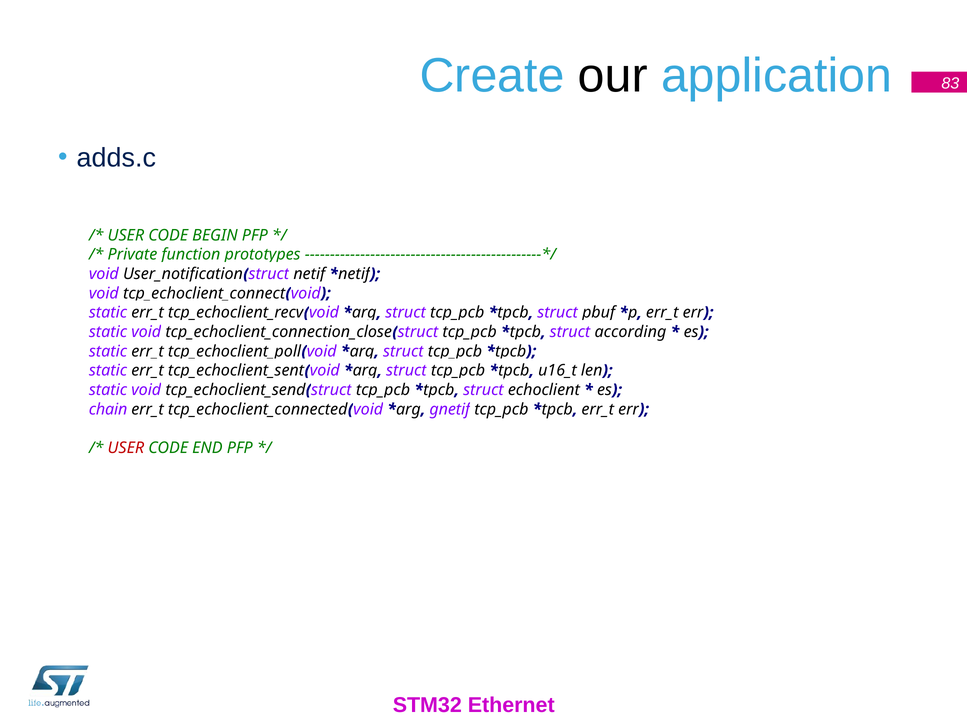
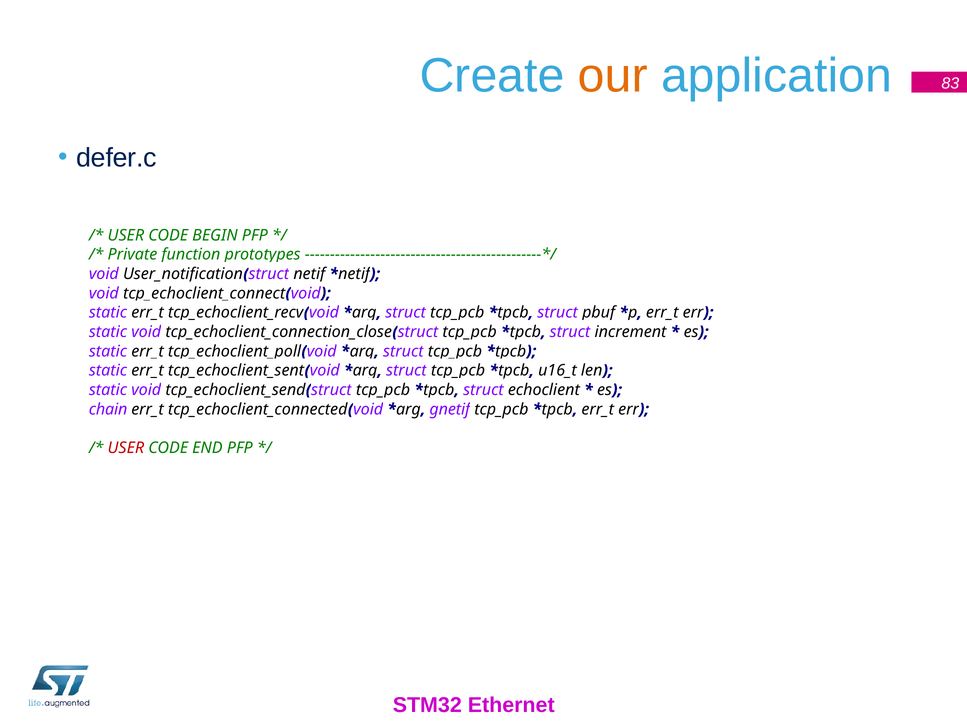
our colour: black -> orange (613, 76)
adds.c: adds.c -> defer.c (117, 158)
according: according -> increment (630, 332)
